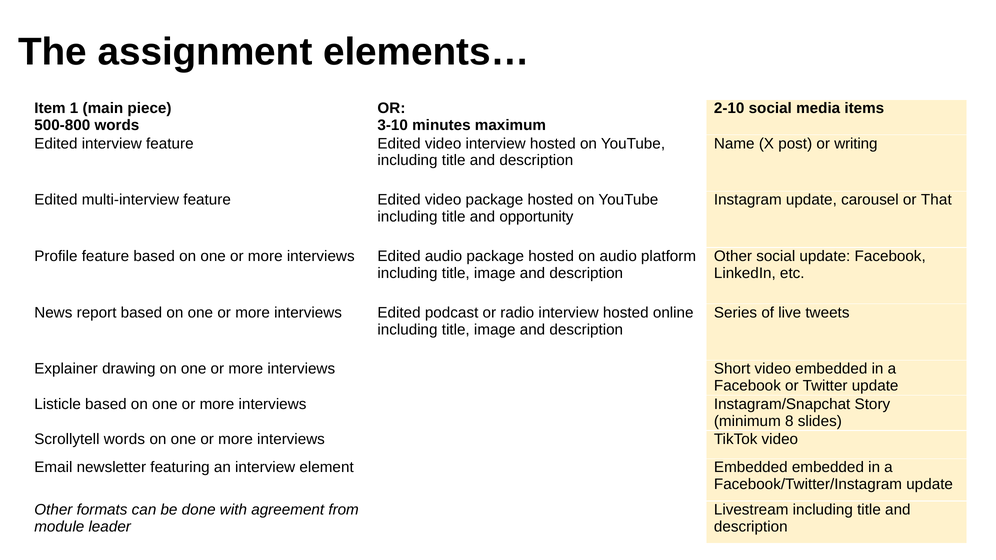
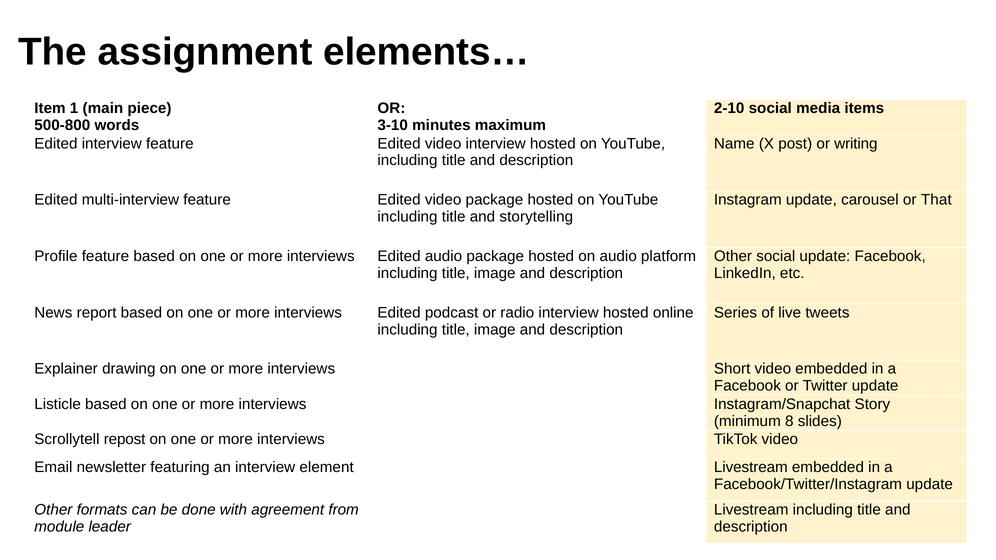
opportunity: opportunity -> storytelling (536, 217)
Scrollytell words: words -> repost (125, 439)
element Embedded: Embedded -> Livestream (751, 468)
